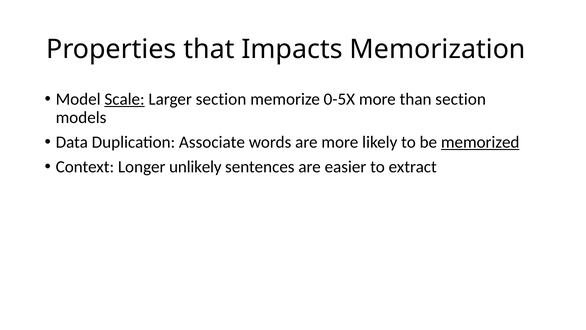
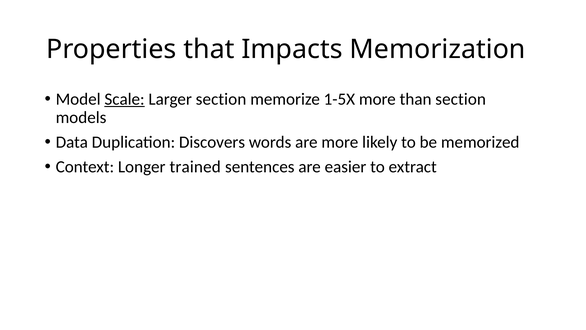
0-5X: 0-5X -> 1-5X (339, 99)
Associate: Associate -> Discovers (212, 142)
memorized underline: present -> none (480, 142)
unlikely: unlikely -> trained (195, 167)
